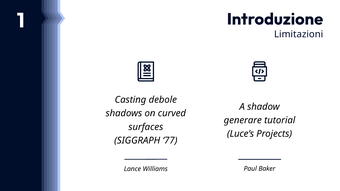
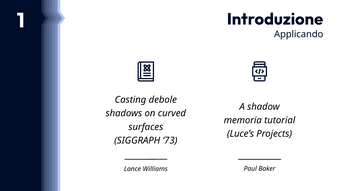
Limitazioni: Limitazioni -> Applicando (299, 34)
generare: generare -> memoria (243, 120)
77: 77 -> 73 (170, 141)
